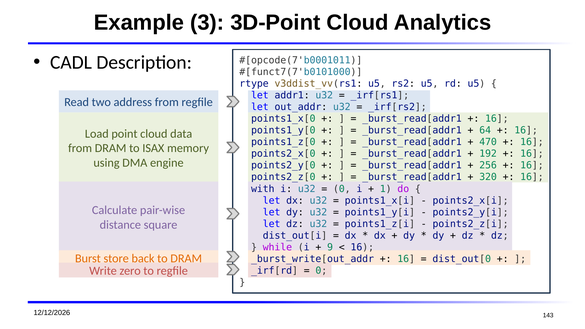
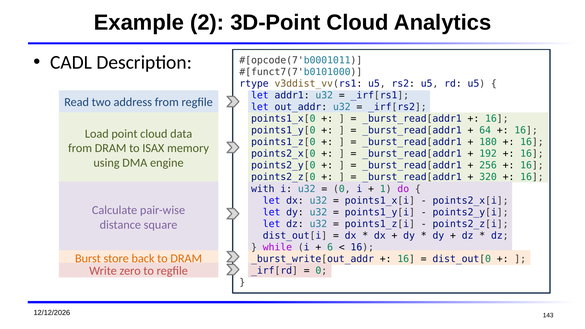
3: 3 -> 2 (207, 23)
470: 470 -> 180 (488, 142)
9: 9 -> 6 (330, 247)
